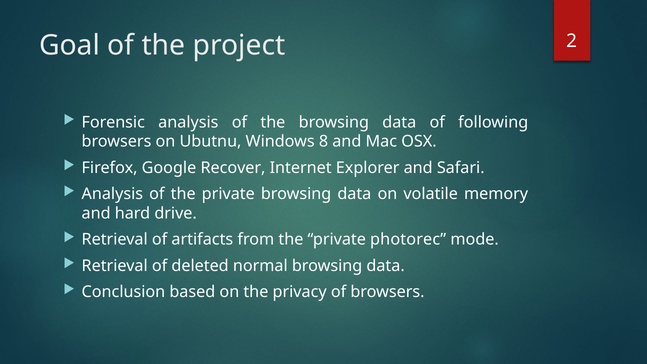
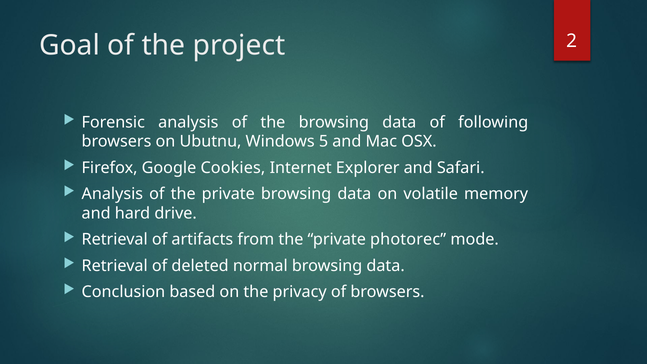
8: 8 -> 5 (324, 142)
Recover: Recover -> Cookies (233, 168)
